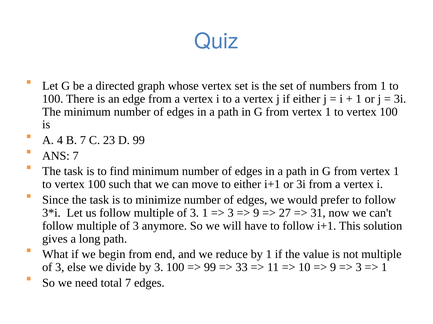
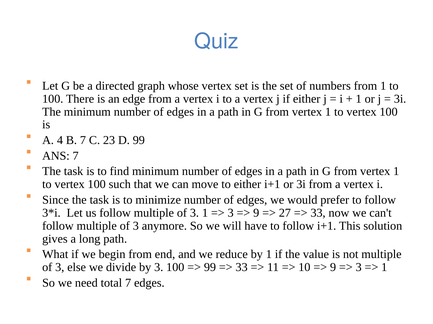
31: 31 -> 33 (318, 213)
